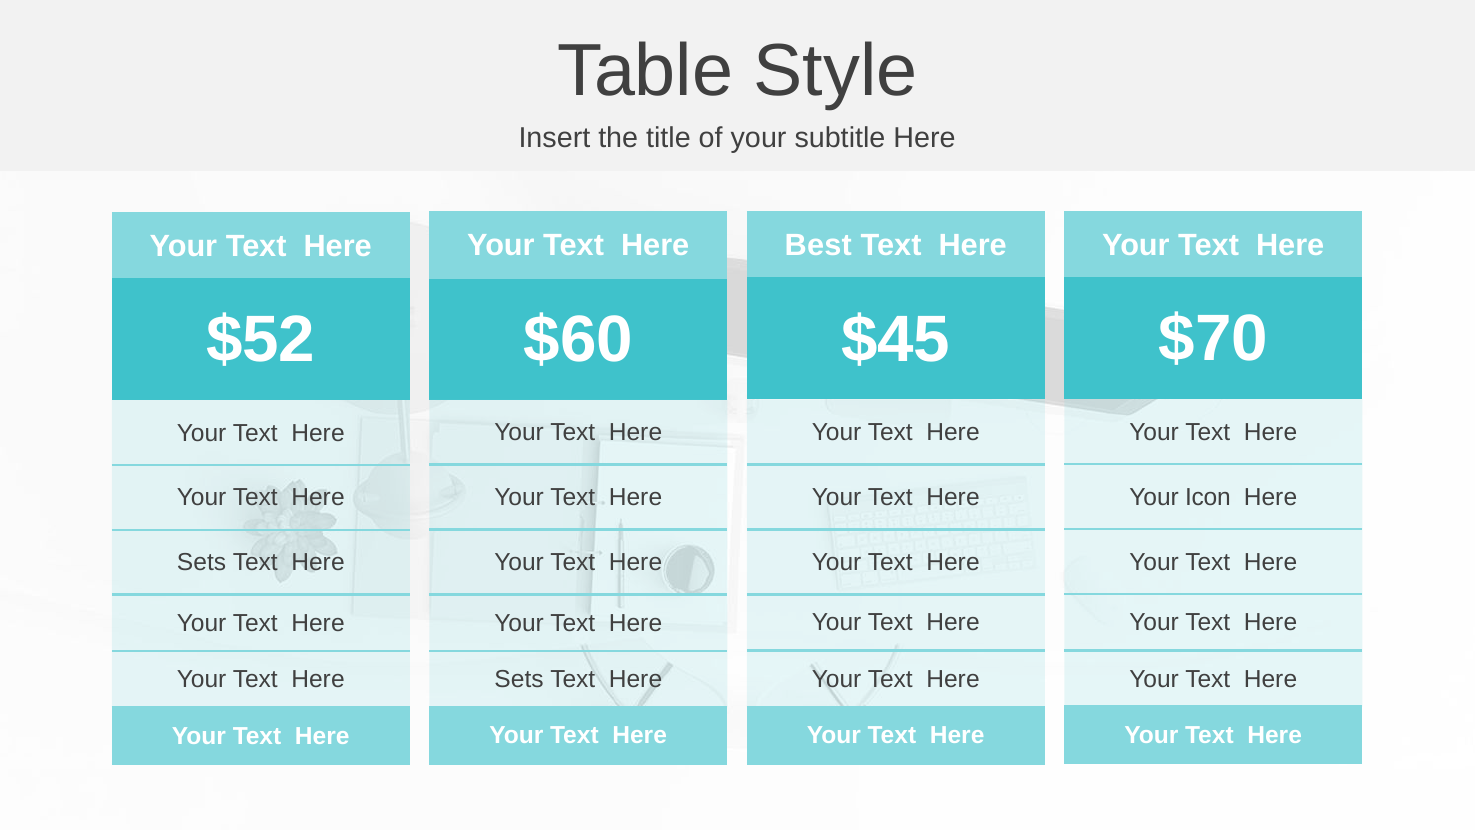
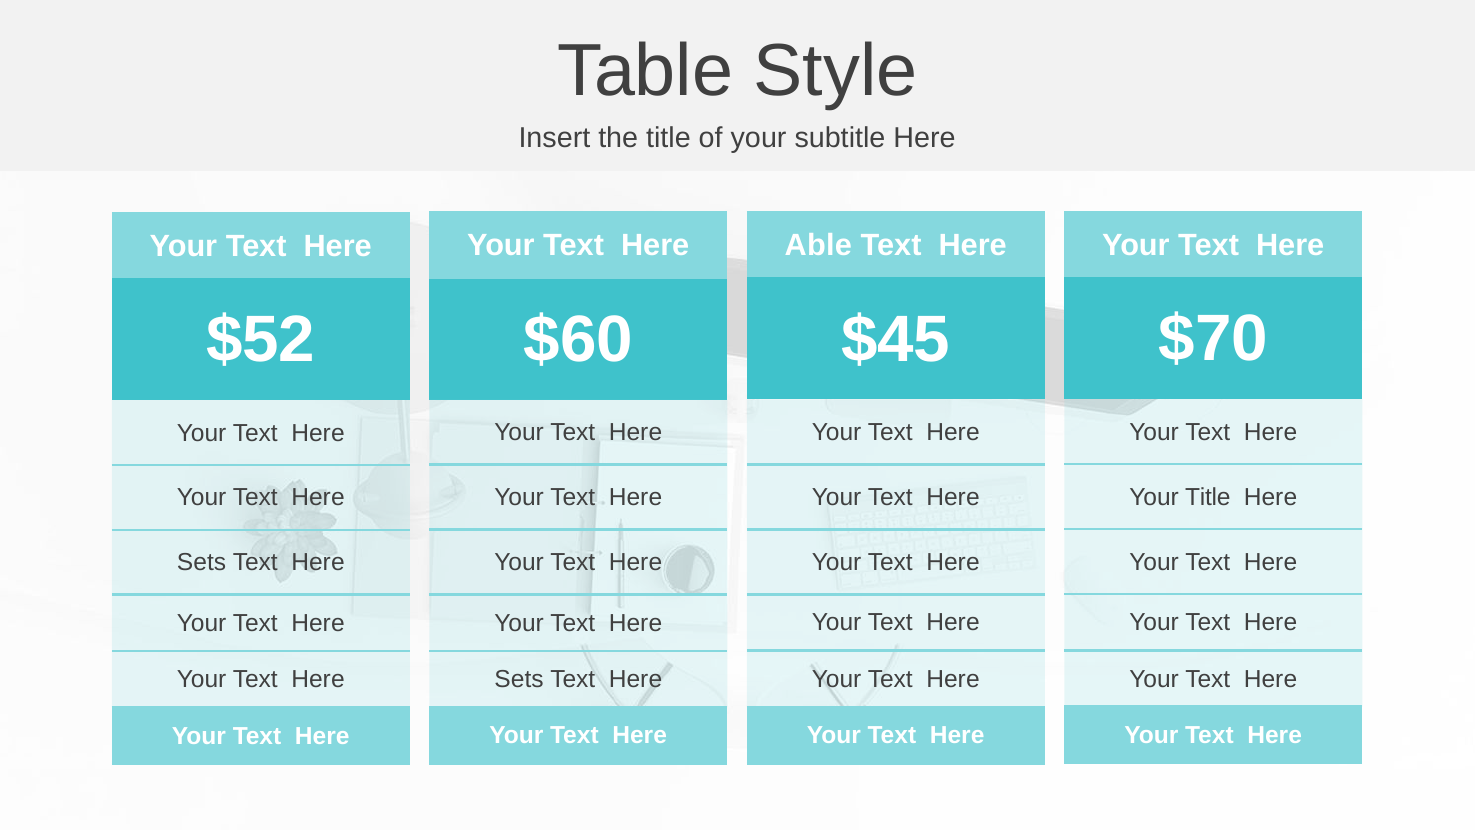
Best: Best -> Able (818, 245)
Your Icon: Icon -> Title (1208, 497)
